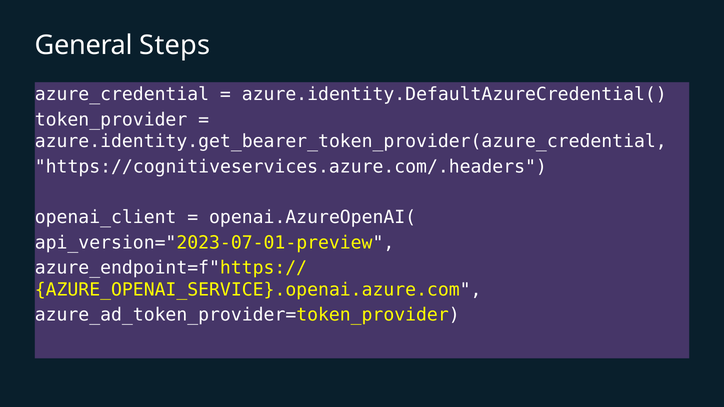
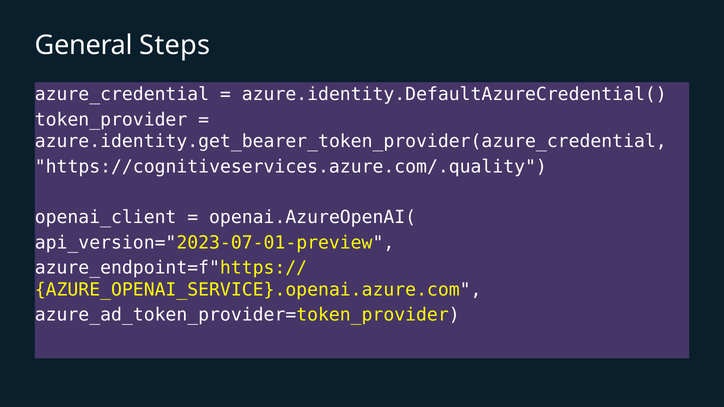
https://cognitiveservices.azure.com/.headers: https://cognitiveservices.azure.com/.headers -> https://cognitiveservices.azure.com/.quality (291, 167)
